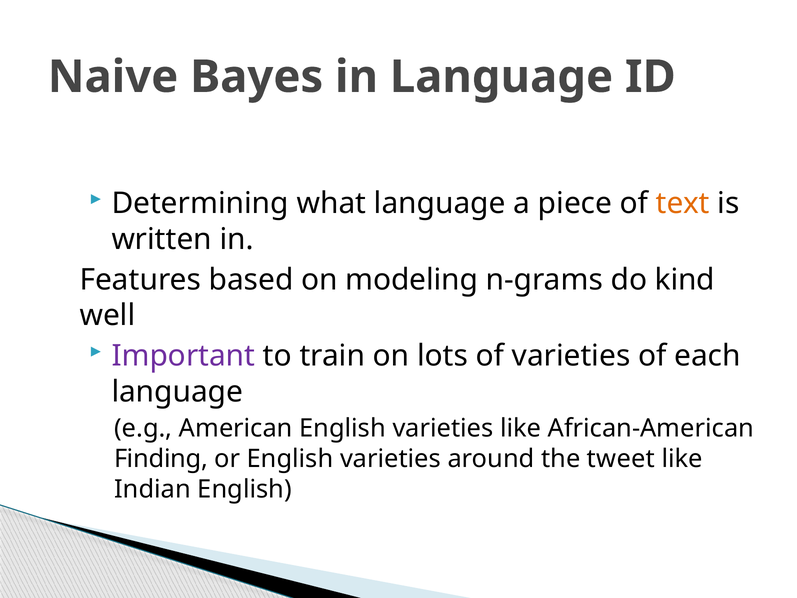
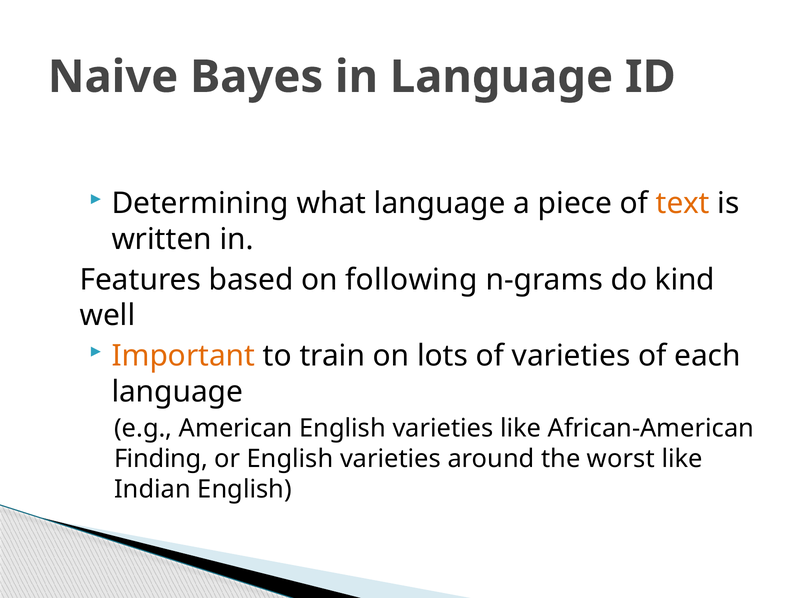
modeling: modeling -> following (412, 280)
Important colour: purple -> orange (183, 356)
tweet: tweet -> worst (621, 459)
